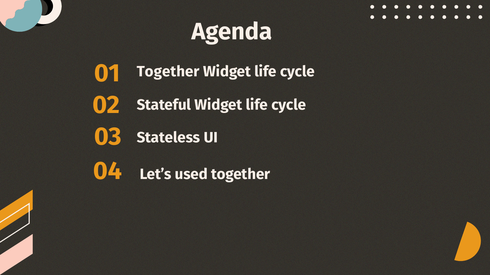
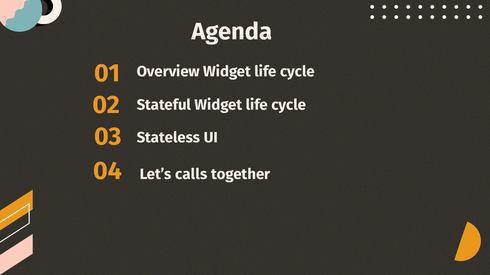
Together: Together -> Overview (168, 72)
used: used -> calls (191, 175)
